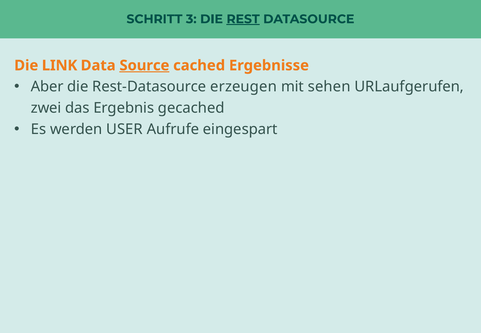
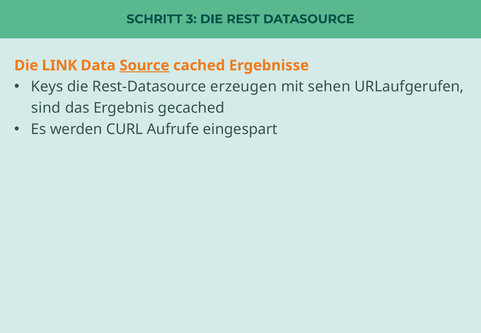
REST underline: present -> none (243, 19)
Aber: Aber -> Keys (47, 87)
zwei: zwei -> sind (46, 108)
USER: USER -> CURL (125, 129)
